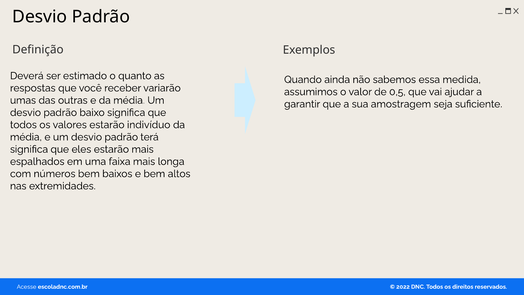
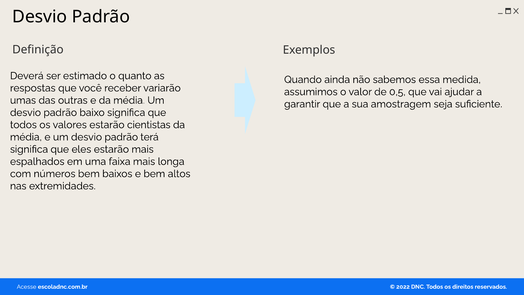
indivíduo: indivíduo -> cientistas (149, 125)
